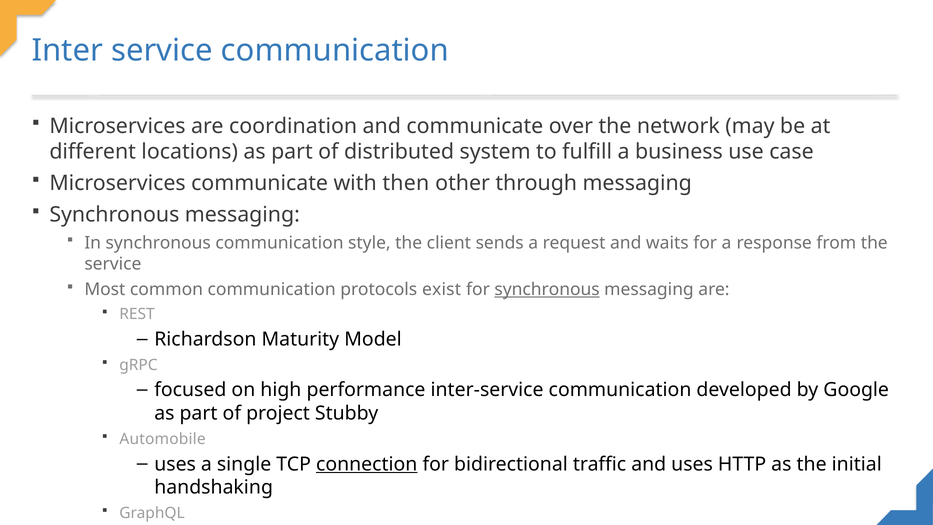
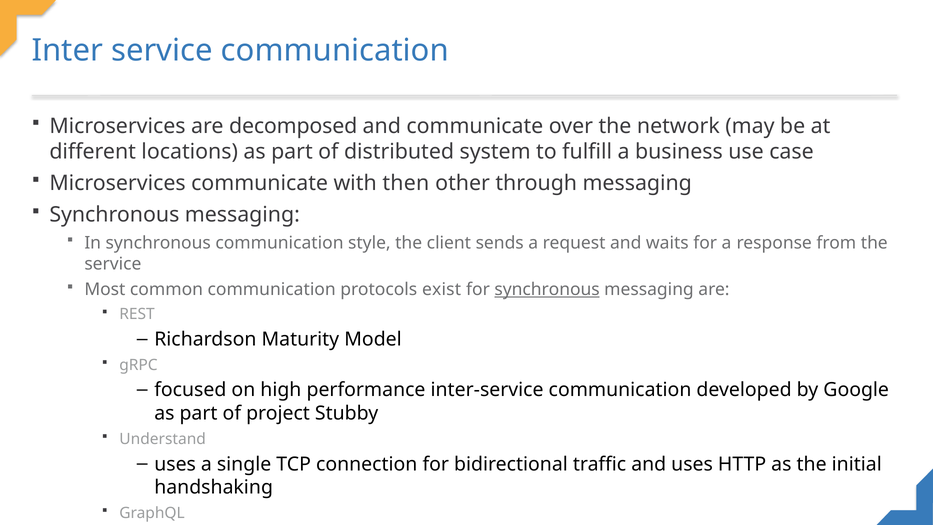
coordination: coordination -> decomposed (293, 126)
Automobile: Automobile -> Understand (163, 439)
connection underline: present -> none (367, 464)
